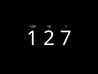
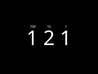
2 7: 7 -> 1 (66, 38)
